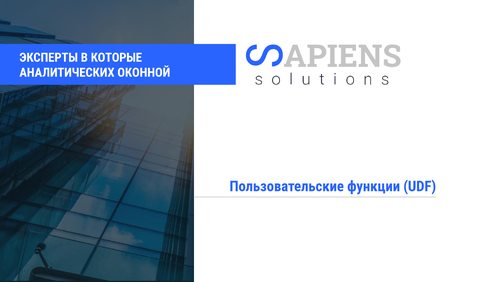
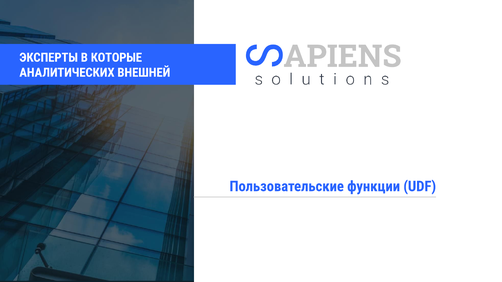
ОКОННОЙ: ОКОННОЙ -> ВНЕШНЕЙ (144, 73)
